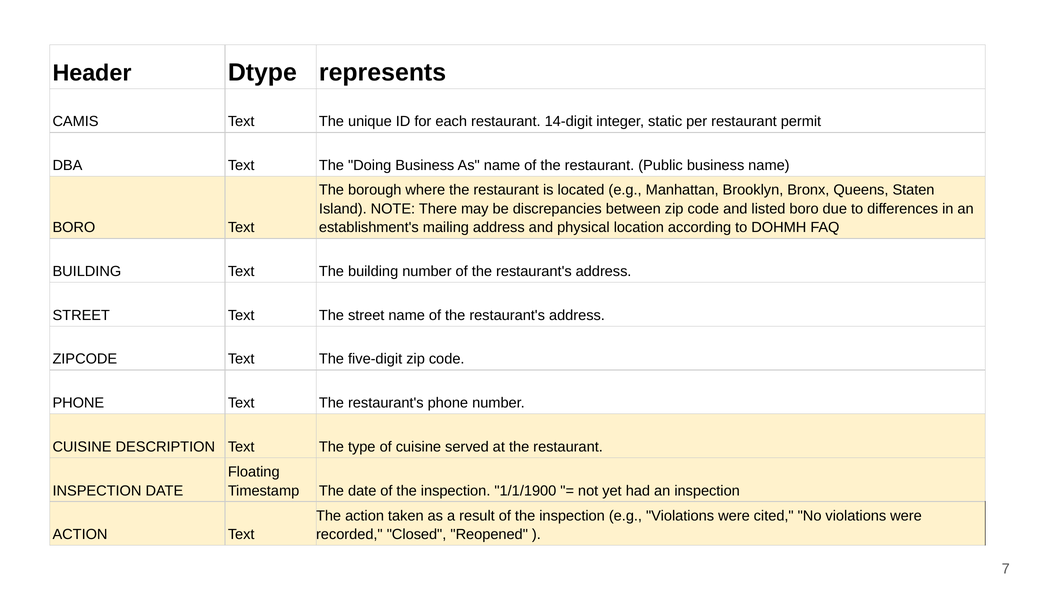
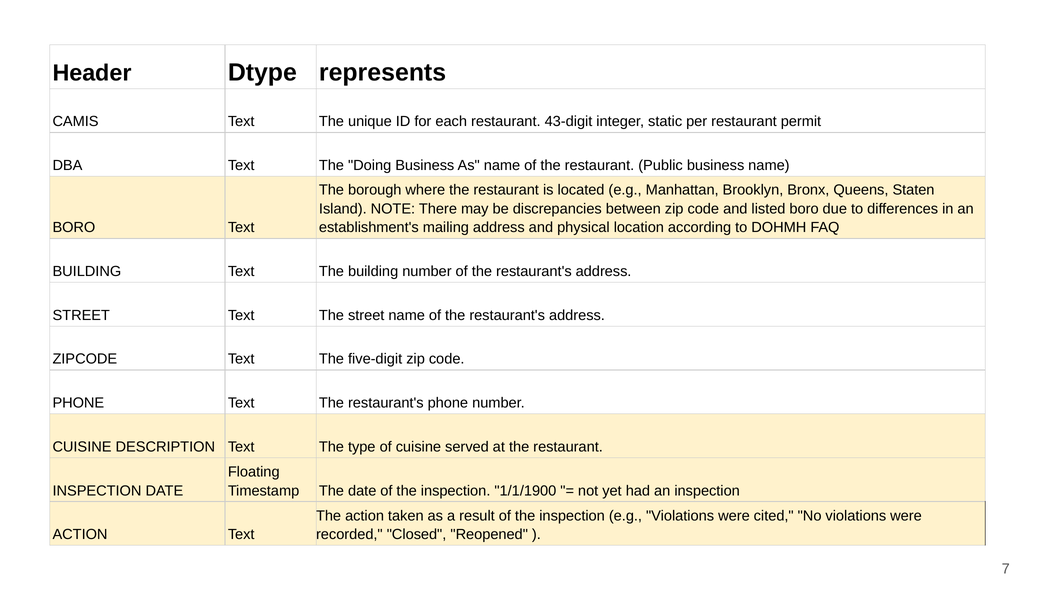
14-digit: 14-digit -> 43-digit (569, 122)
